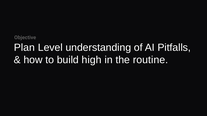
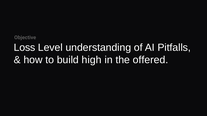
Plan: Plan -> Loss (25, 48)
routine: routine -> offered (151, 60)
